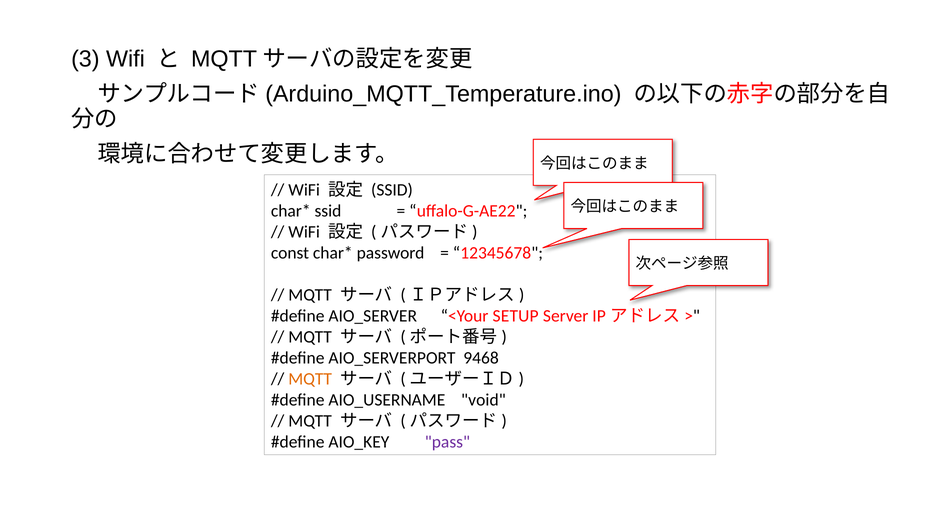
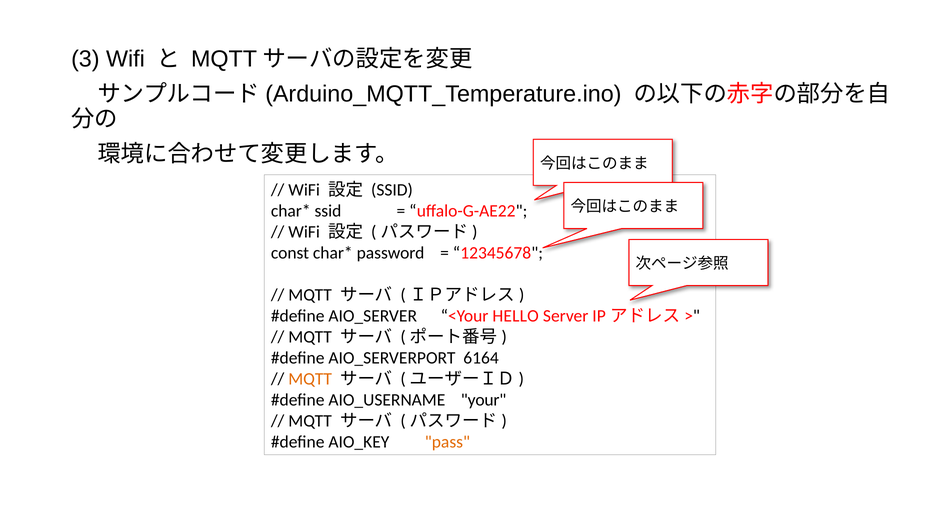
SETUP: SETUP -> HELLO (516, 316)
9468: 9468 -> 6164 (481, 358)
void: void -> your (484, 400)
pass colour: purple -> orange (447, 442)
